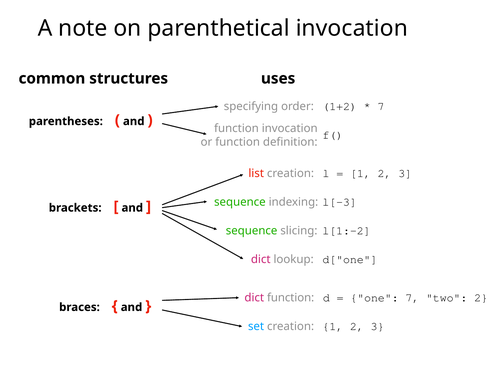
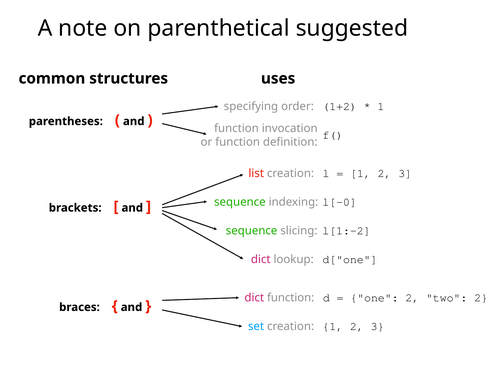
parenthetical invocation: invocation -> suggested (352, 28)
7: 7 -> 1 (381, 106)
l[-3: l[-3 -> l[-0 (340, 202)
one 7: 7 -> 2 (412, 297)
